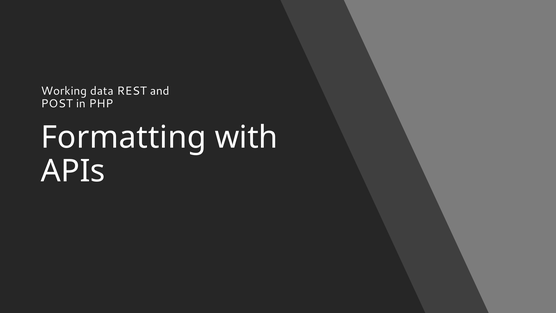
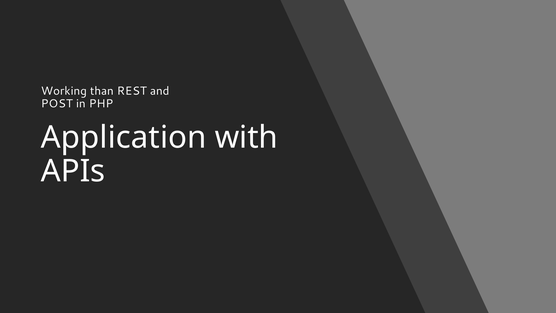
data: data -> than (102, 91)
Formatting: Formatting -> Application (124, 137)
